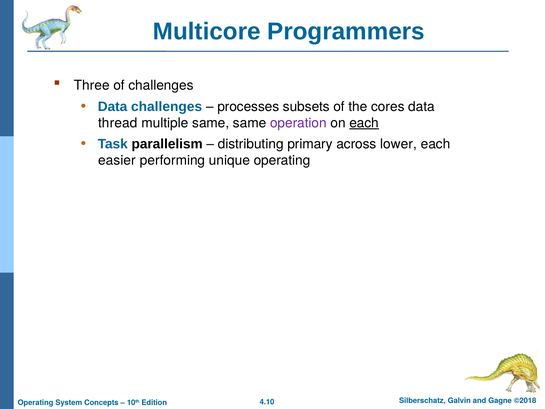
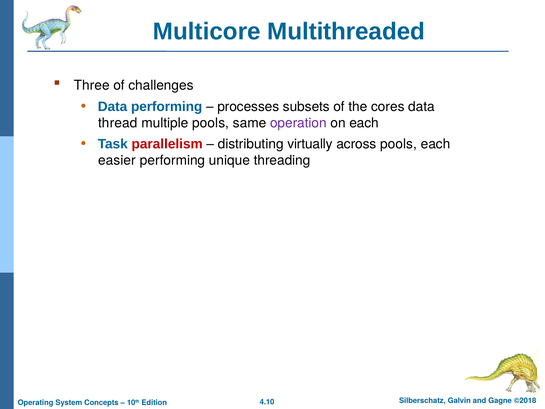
Programmers: Programmers -> Multithreaded (346, 31)
Data challenges: challenges -> performing (167, 106)
multiple same: same -> pools (211, 123)
each underline: present -> none (364, 123)
parallelism colour: black -> red (167, 144)
primary: primary -> virtually (310, 144)
across lower: lower -> pools (399, 144)
unique operating: operating -> threading (282, 160)
